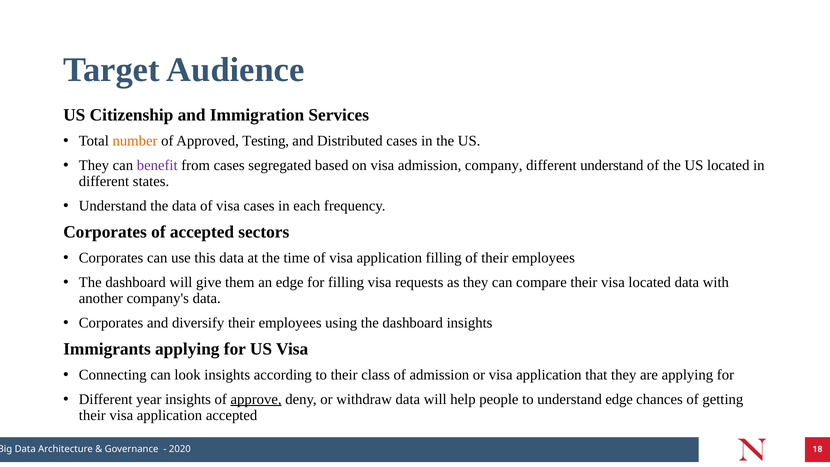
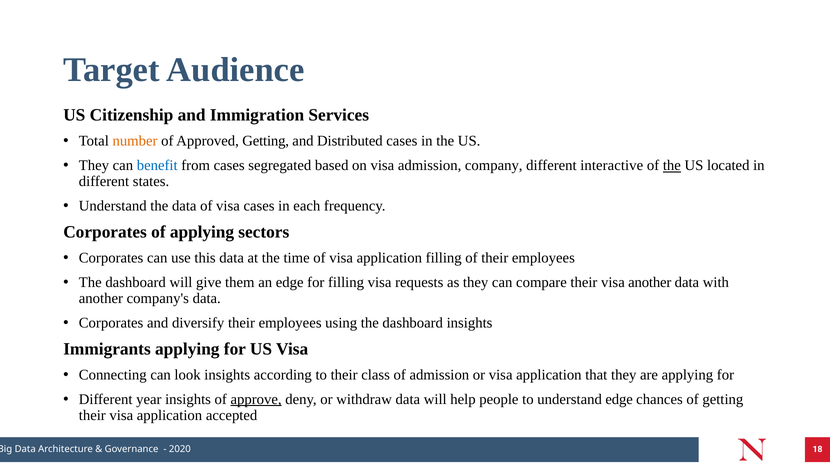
Approved Testing: Testing -> Getting (266, 141)
benefit colour: purple -> blue (157, 166)
different understand: understand -> interactive (612, 166)
the underline: none -> present (672, 166)
of accepted: accepted -> applying (202, 232)
visa located: located -> another (650, 282)
